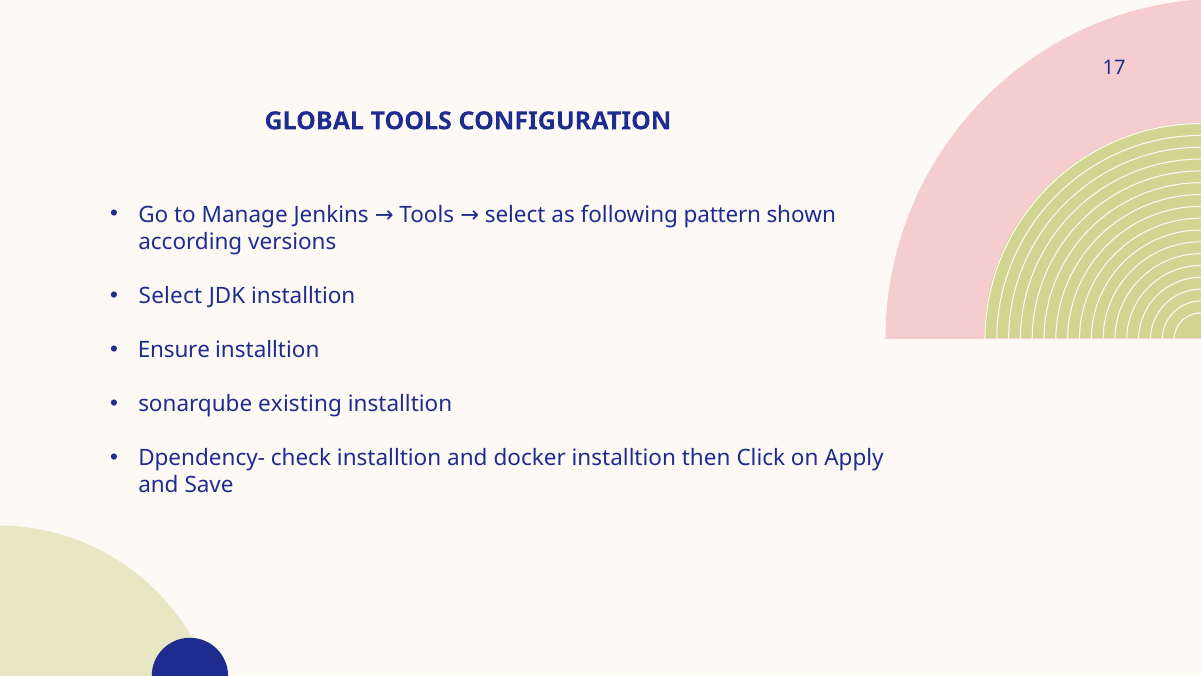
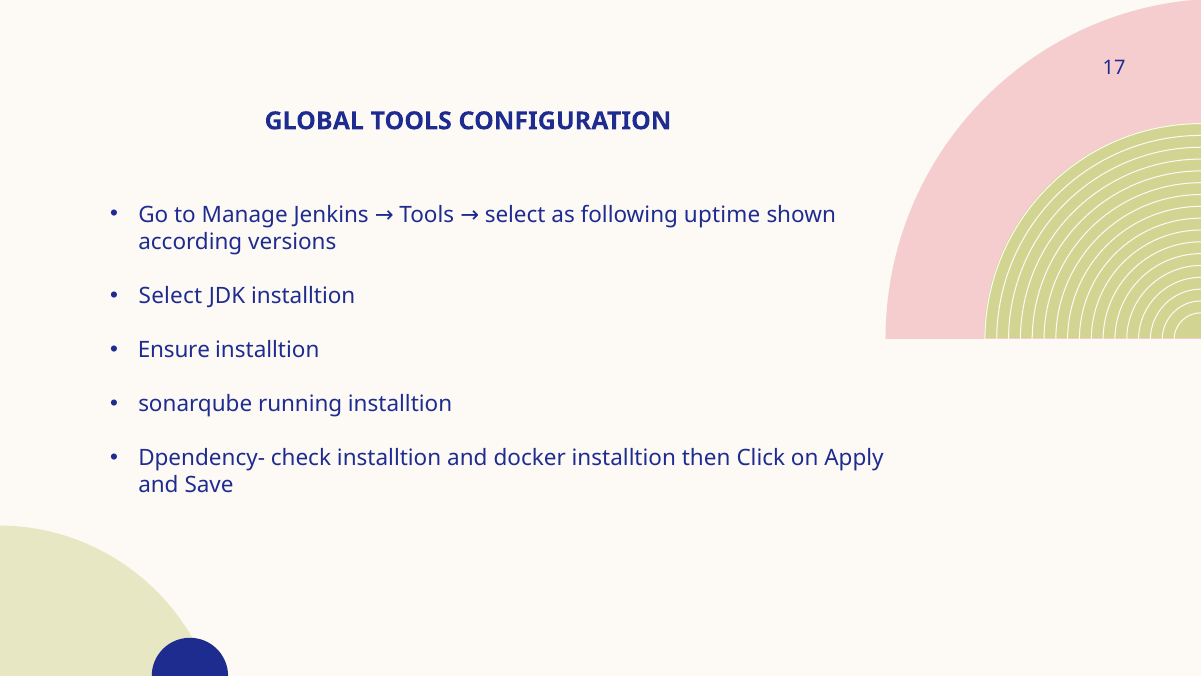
pattern: pattern -> uptime (722, 215)
existing: existing -> running (300, 404)
